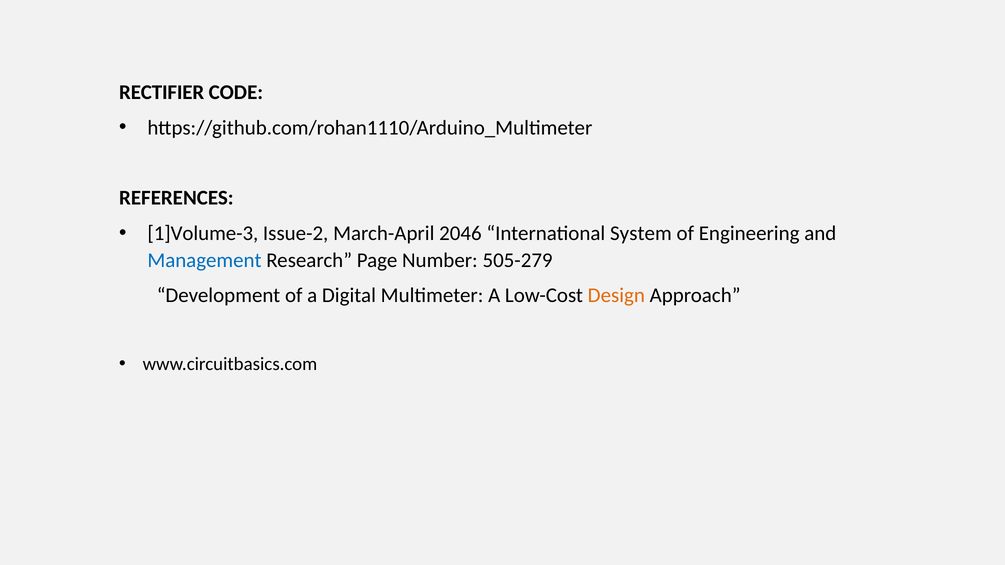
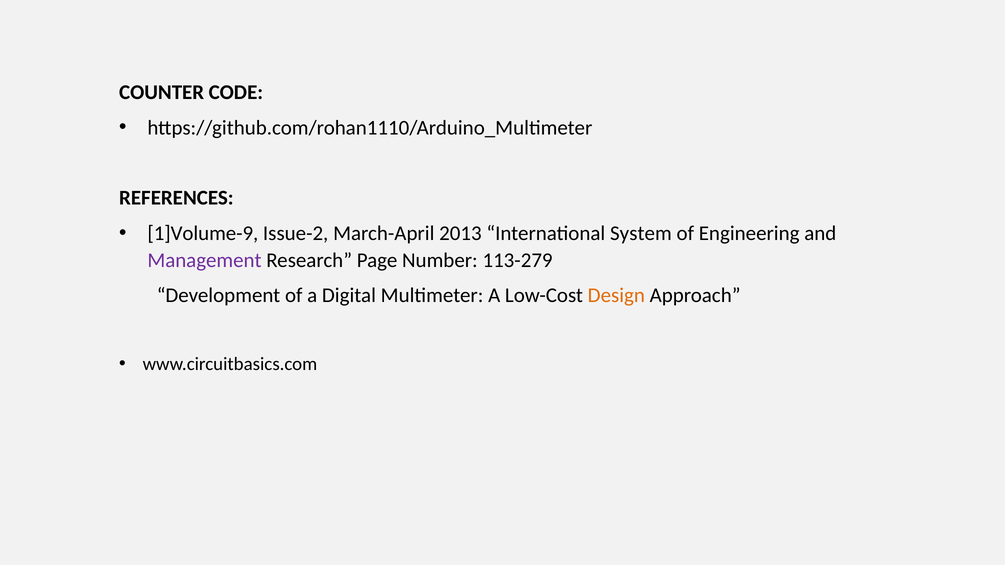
RECTIFIER: RECTIFIER -> COUNTER (162, 92)
1]Volume-3: 1]Volume-3 -> 1]Volume-9 (203, 233)
2046: 2046 -> 2013 (460, 233)
Management colour: blue -> purple (204, 260)
505-279: 505-279 -> 113-279 (518, 260)
